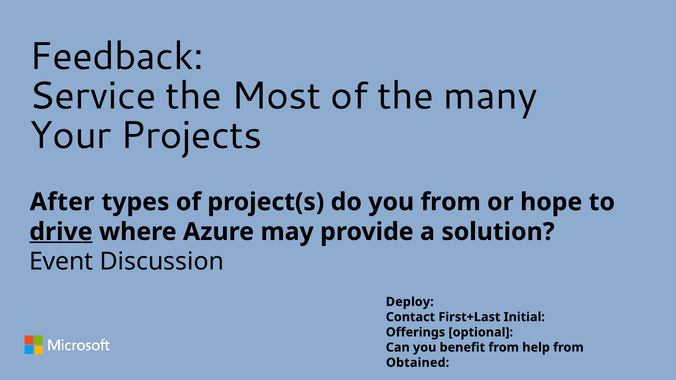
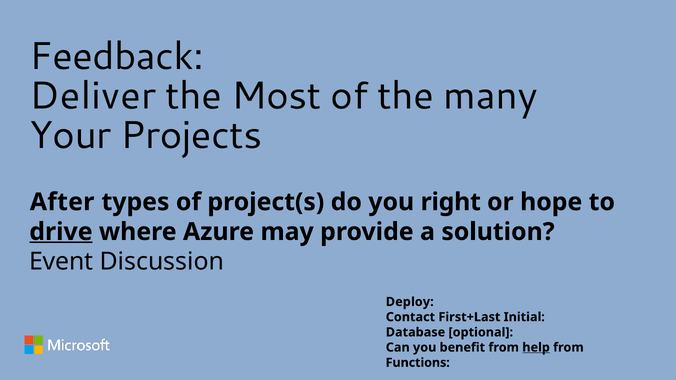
Service: Service -> Deliver (93, 96)
you from: from -> right (451, 202)
Offerings: Offerings -> Database (415, 332)
help underline: none -> present (536, 348)
Obtained: Obtained -> Functions (418, 363)
